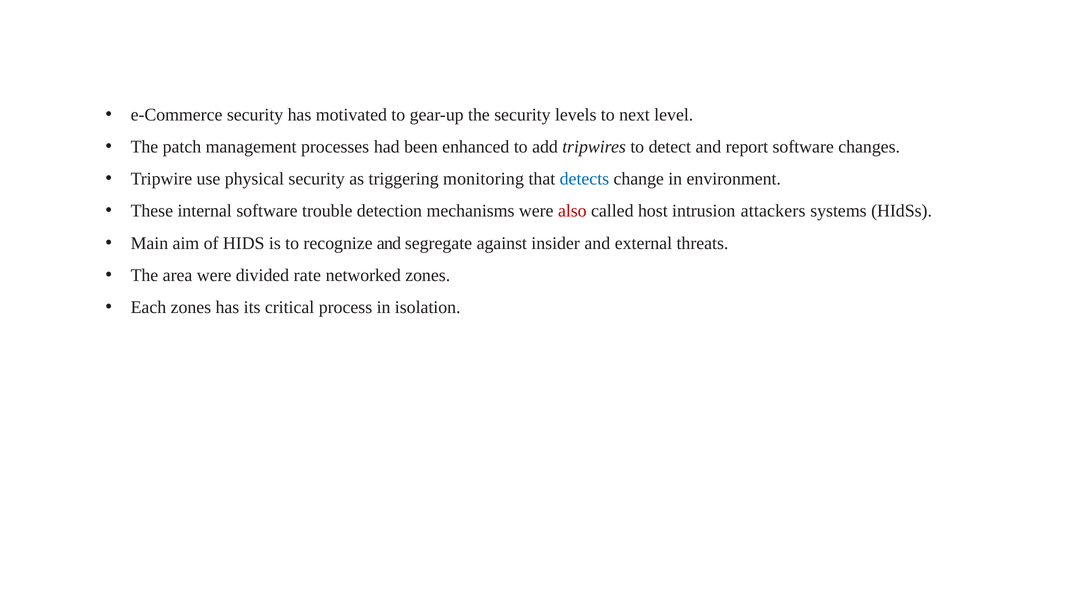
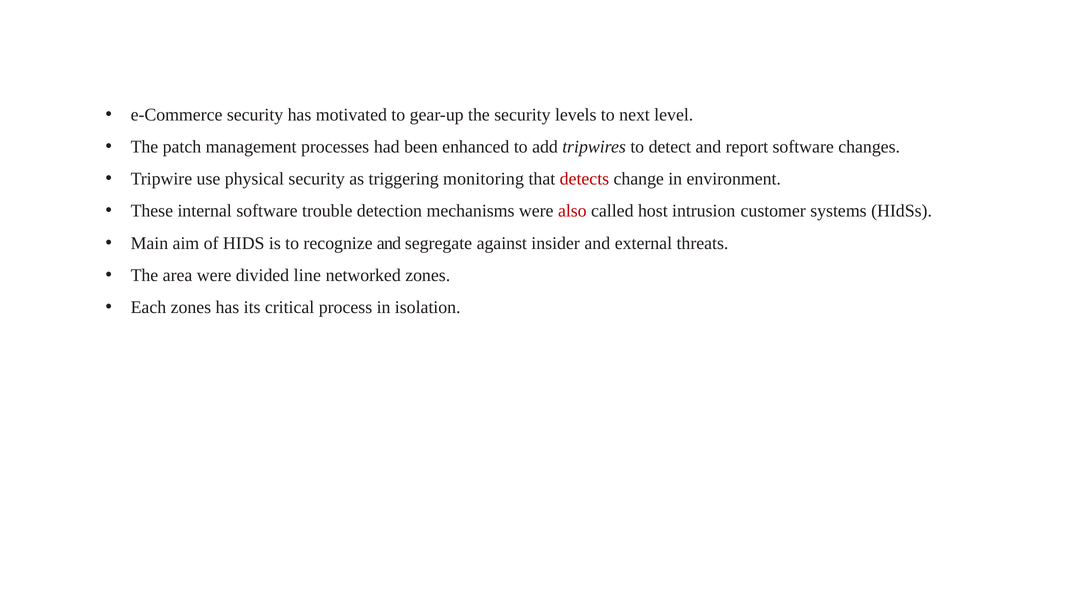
detects colour: blue -> red (584, 179)
attackers: attackers -> customer (773, 211)
rate: rate -> line (307, 275)
